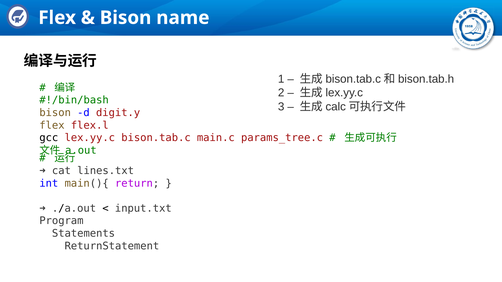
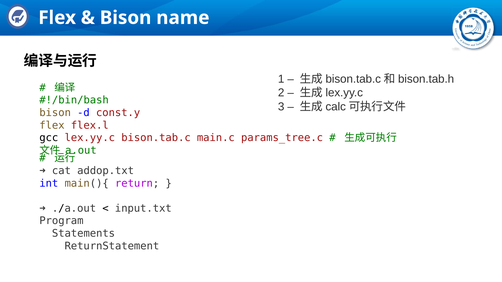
digit.y: digit.y -> const.y (118, 113)
lines.txt: lines.txt -> addop.txt (106, 171)
